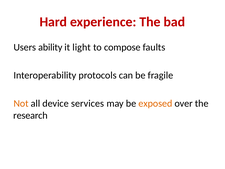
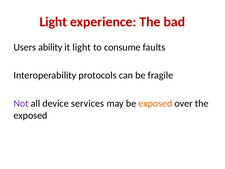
Hard: Hard -> Light (53, 22)
compose: compose -> consume (122, 47)
Not colour: orange -> purple (21, 103)
research: research -> exposed (30, 115)
